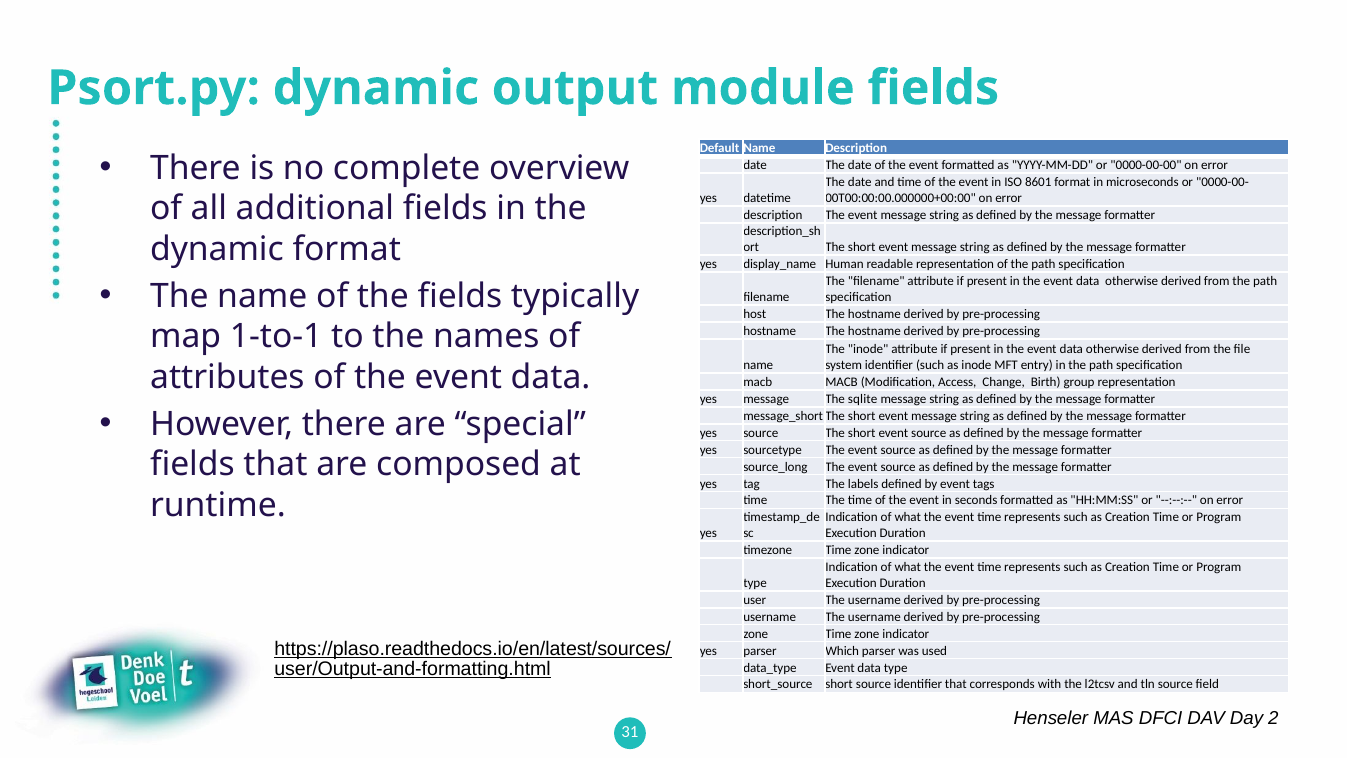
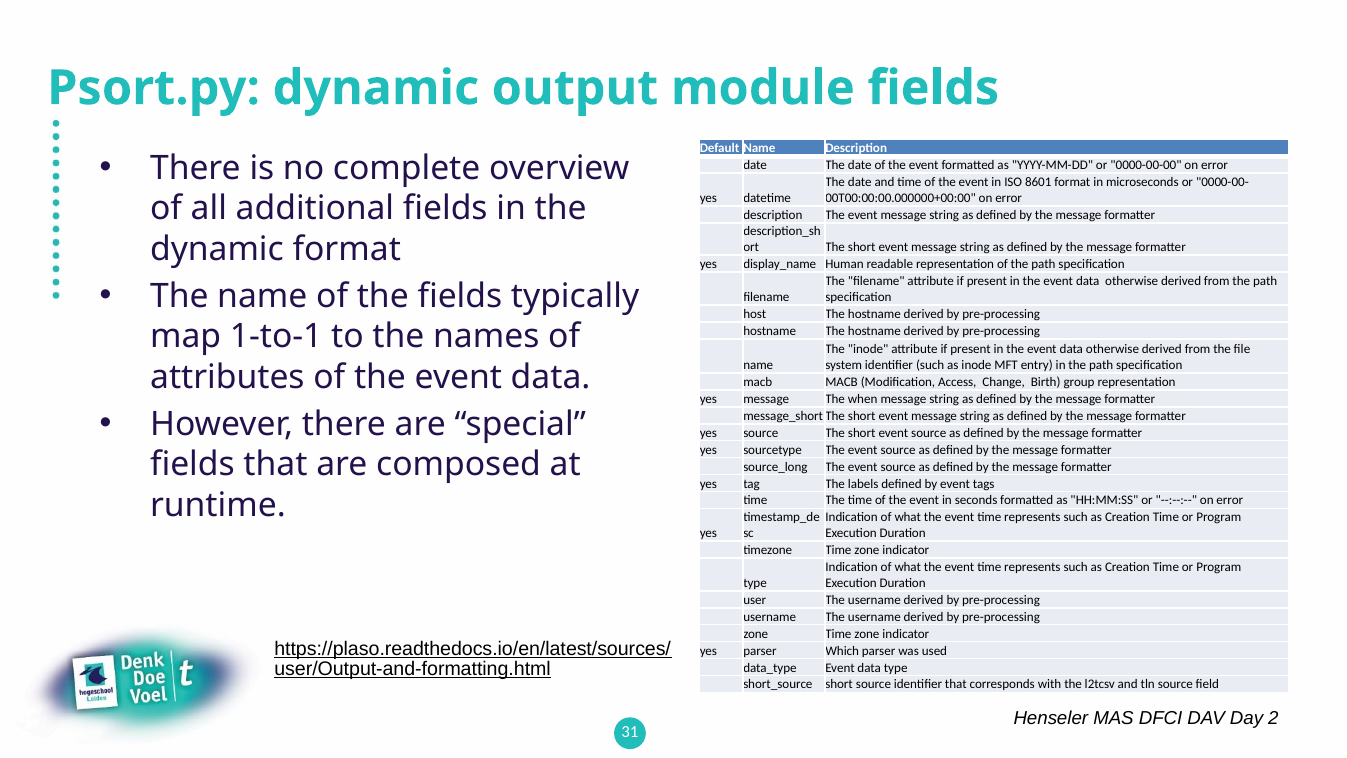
sqlite: sqlite -> when (863, 399)
